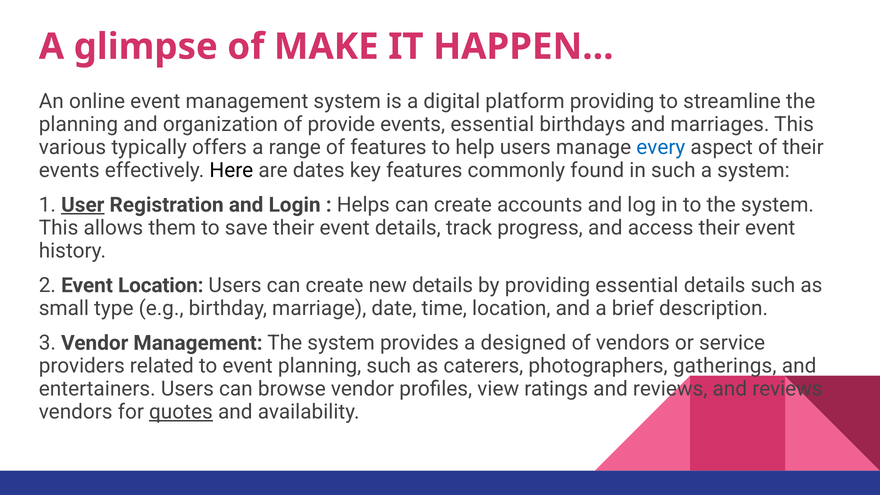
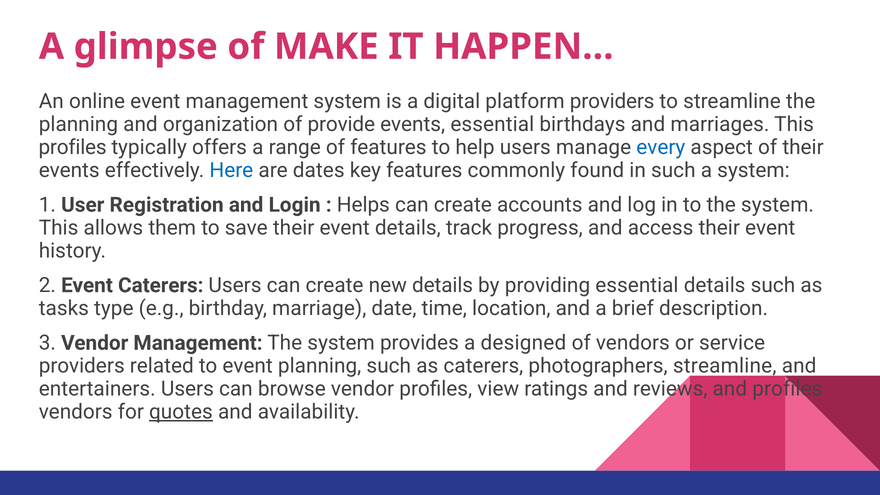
platform providing: providing -> providers (612, 101)
various: various -> profiles (73, 147)
Here colour: black -> blue (231, 170)
User underline: present -> none (83, 205)
Event Location: Location -> Caterers (161, 285)
small: small -> tasks (64, 308)
photographers gatherings: gatherings -> streamline (725, 366)
reviews and reviews: reviews -> profiles (787, 389)
